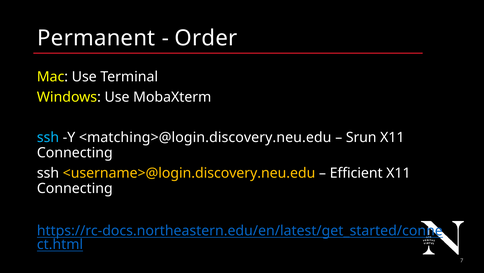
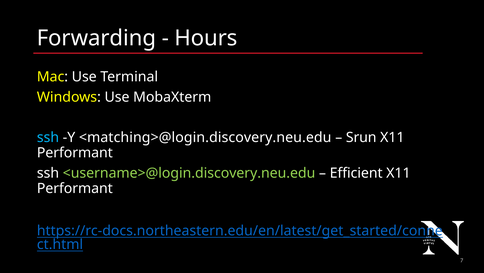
Permanent: Permanent -> Forwarding (96, 38)
Order: Order -> Hours (206, 38)
Connecting: Connecting -> Performant (75, 153)
<username>@login.discovery.neu.edu colour: yellow -> light green (189, 173)
Connecting: Connecting -> Performant (75, 188)
